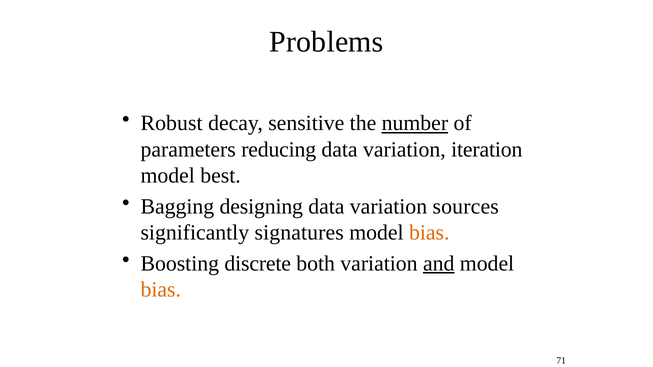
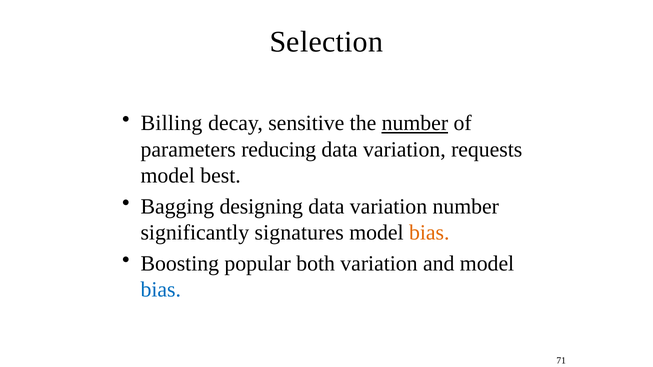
Problems: Problems -> Selection (326, 42)
Robust: Robust -> Billing (172, 123)
iteration: iteration -> requests (487, 150)
variation sources: sources -> number (466, 207)
discrete: discrete -> popular (258, 264)
and underline: present -> none (439, 264)
bias colour: orange -> blue (161, 290)
